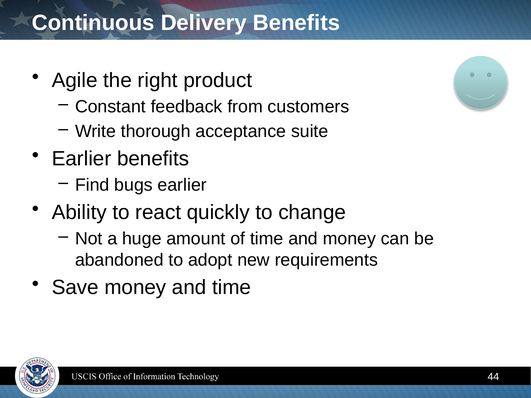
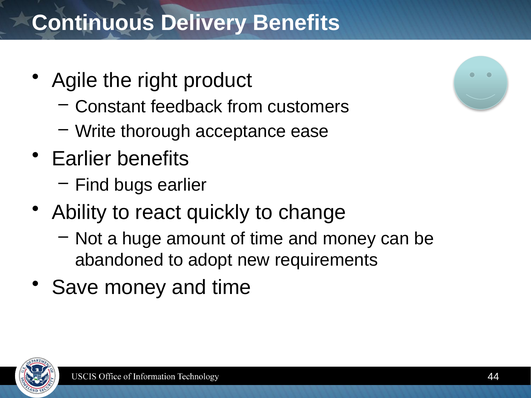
suite: suite -> ease (310, 132)
